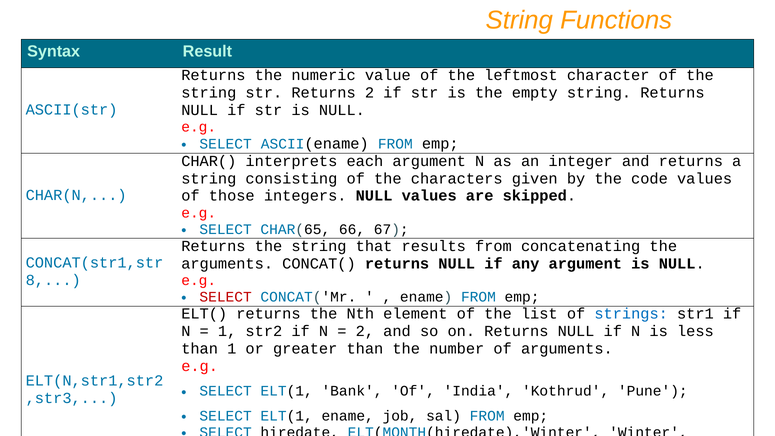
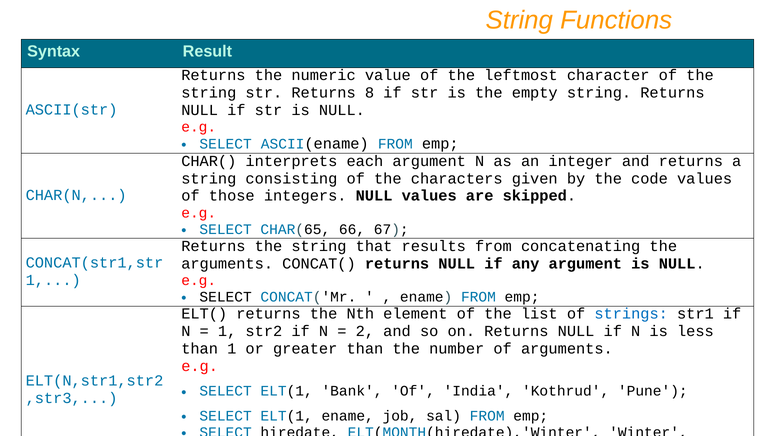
Returns 2: 2 -> 8 (369, 93)
8: 8 -> 1 (53, 280)
SELECT colour: red -> black (226, 297)
